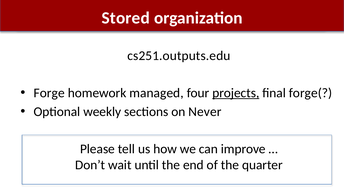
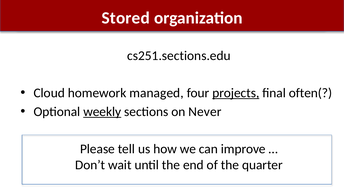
cs251.outputs.edu: cs251.outputs.edu -> cs251.sections.edu (179, 56)
Forge: Forge -> Cloud (49, 93)
forge(: forge( -> often( (311, 93)
weekly underline: none -> present (102, 112)
